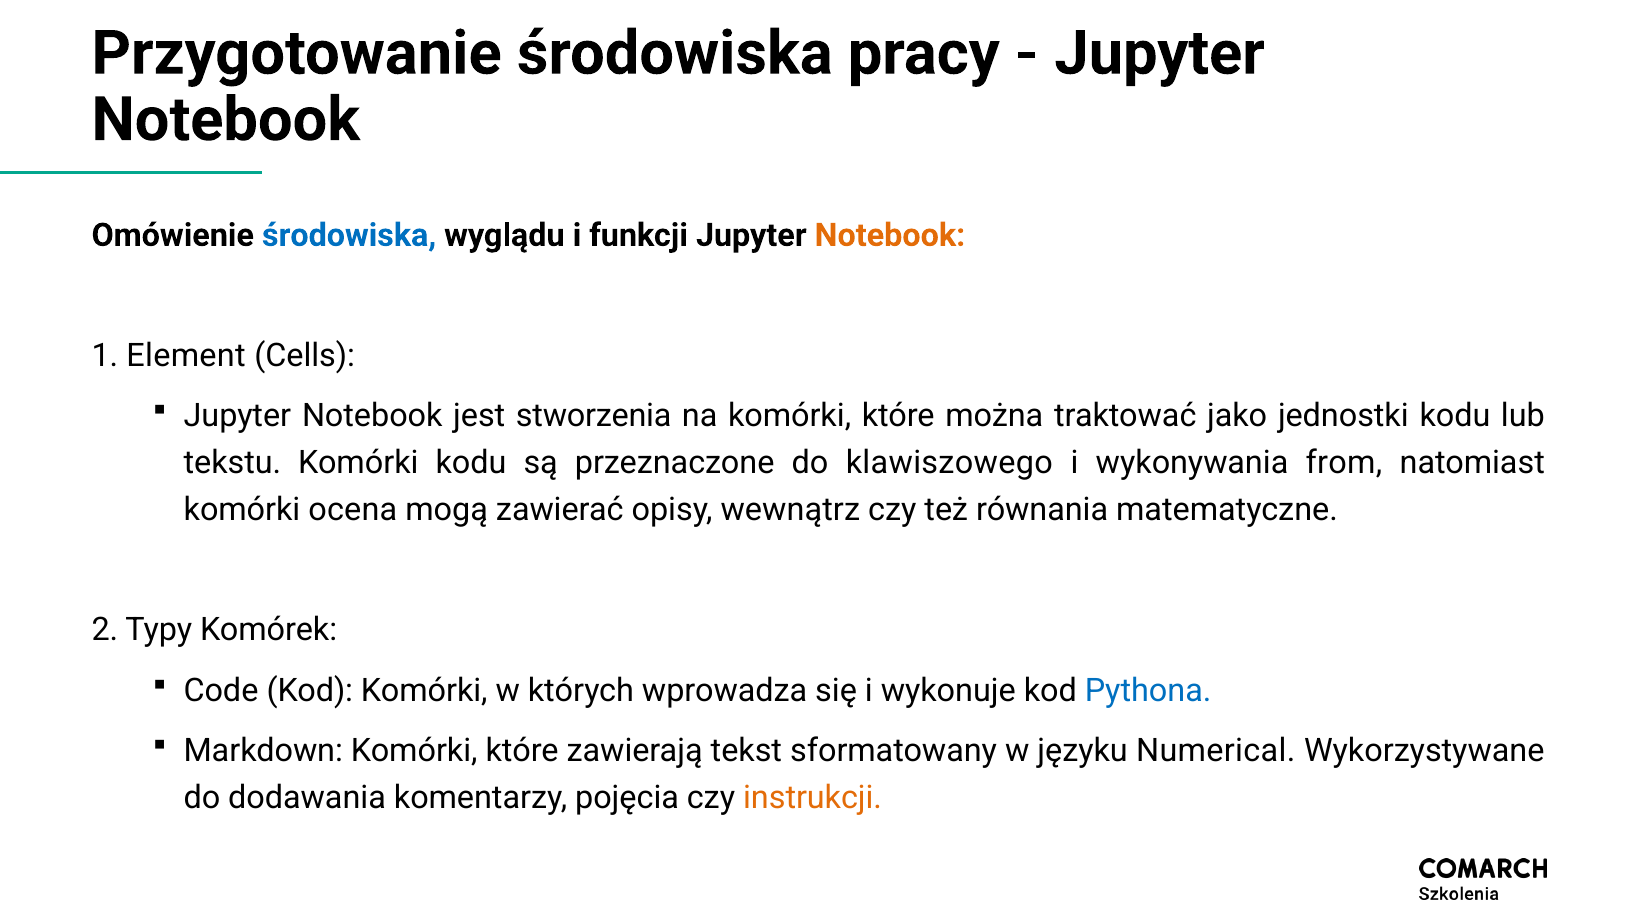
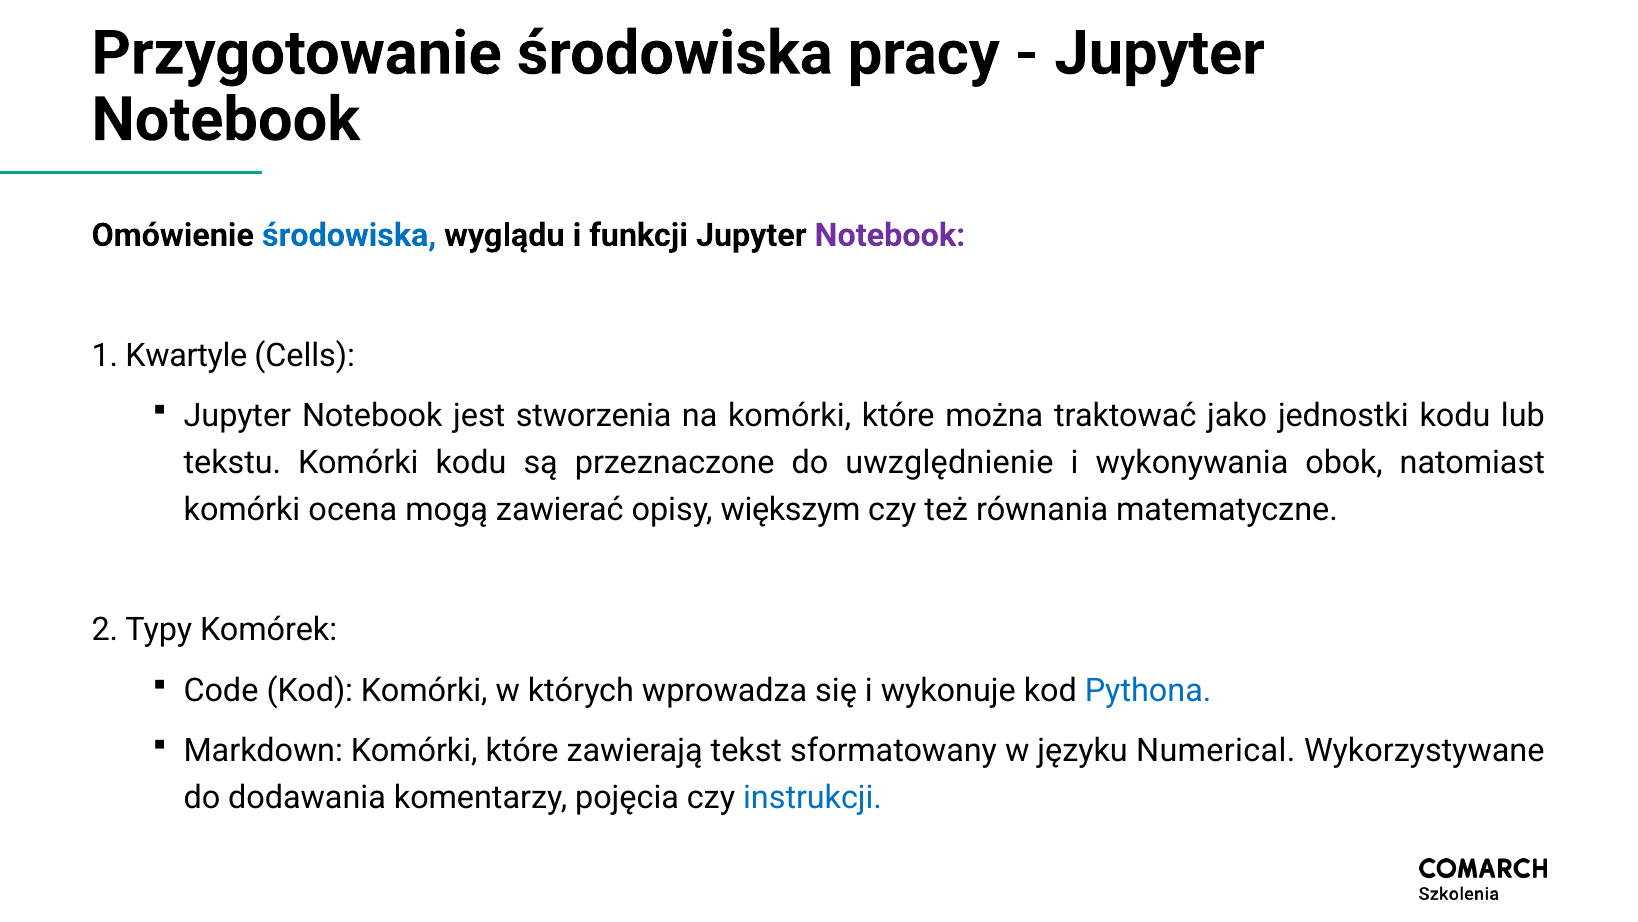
Notebook colour: orange -> purple (890, 235)
Element: Element -> Kwartyle (186, 356)
klawiszowego: klawiszowego -> uwzględnienie (949, 462)
from: from -> obok (1344, 462)
wewnątrz: wewnątrz -> większym (791, 509)
instrukcji colour: orange -> blue (813, 797)
